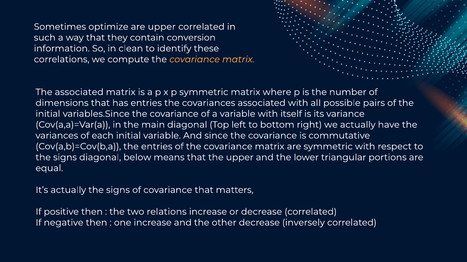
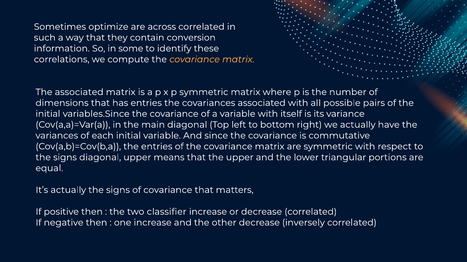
are upper: upper -> across (162, 27)
clean: clean -> some (131, 49)
diagonal below: below -> upper (137, 158)
relations: relations -> classifier (167, 212)
